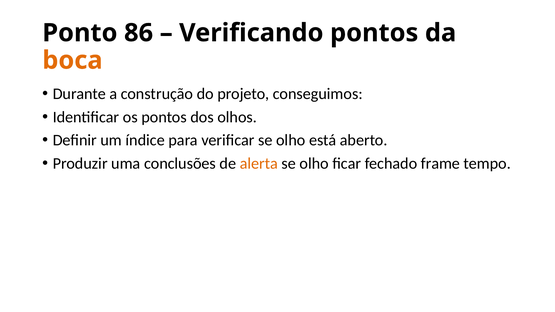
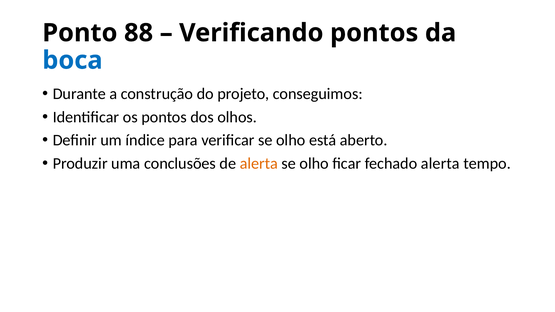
86: 86 -> 88 (139, 33)
boca colour: orange -> blue (72, 60)
fechado frame: frame -> alerta (440, 164)
